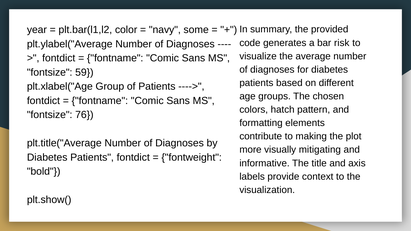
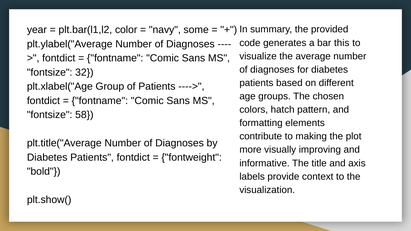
risk: risk -> this (342, 43)
59: 59 -> 32 (84, 72)
76: 76 -> 58 (84, 115)
mitigating: mitigating -> improving (320, 150)
